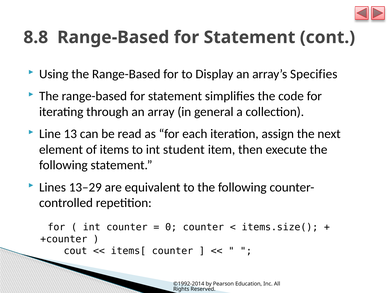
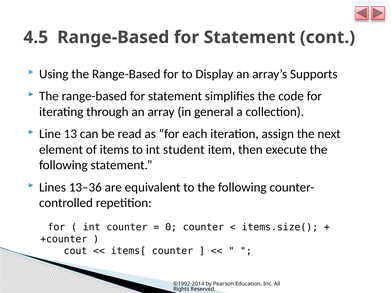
8.8: 8.8 -> 4.5 (36, 37)
Specifies: Specifies -> Supports (314, 74)
13–29: 13–29 -> 13–36 (85, 187)
